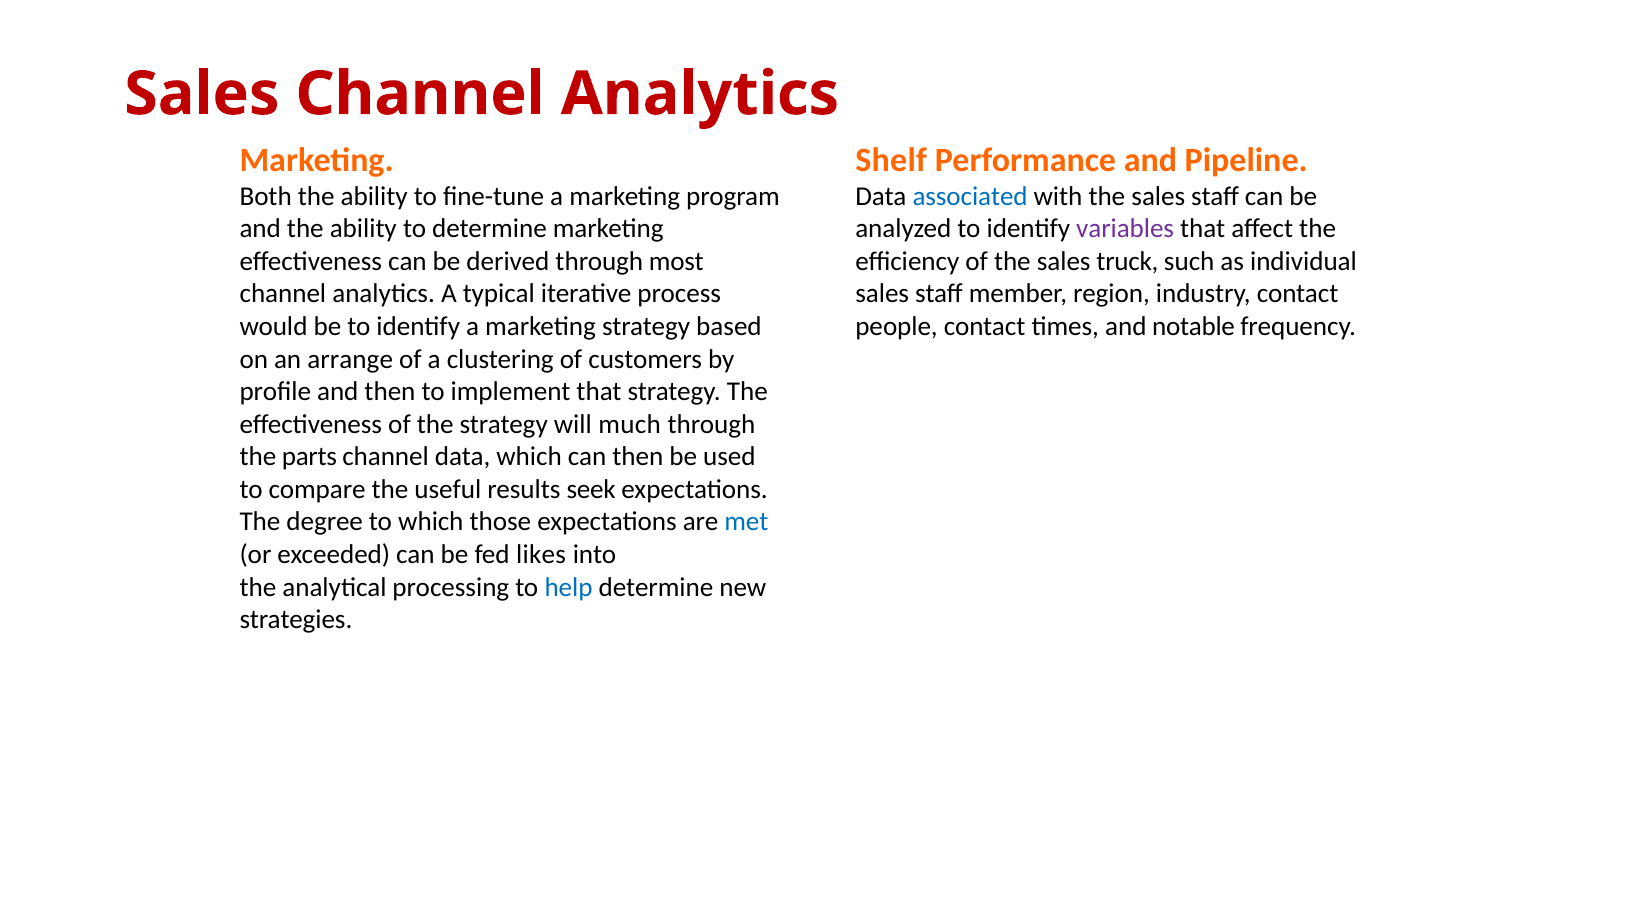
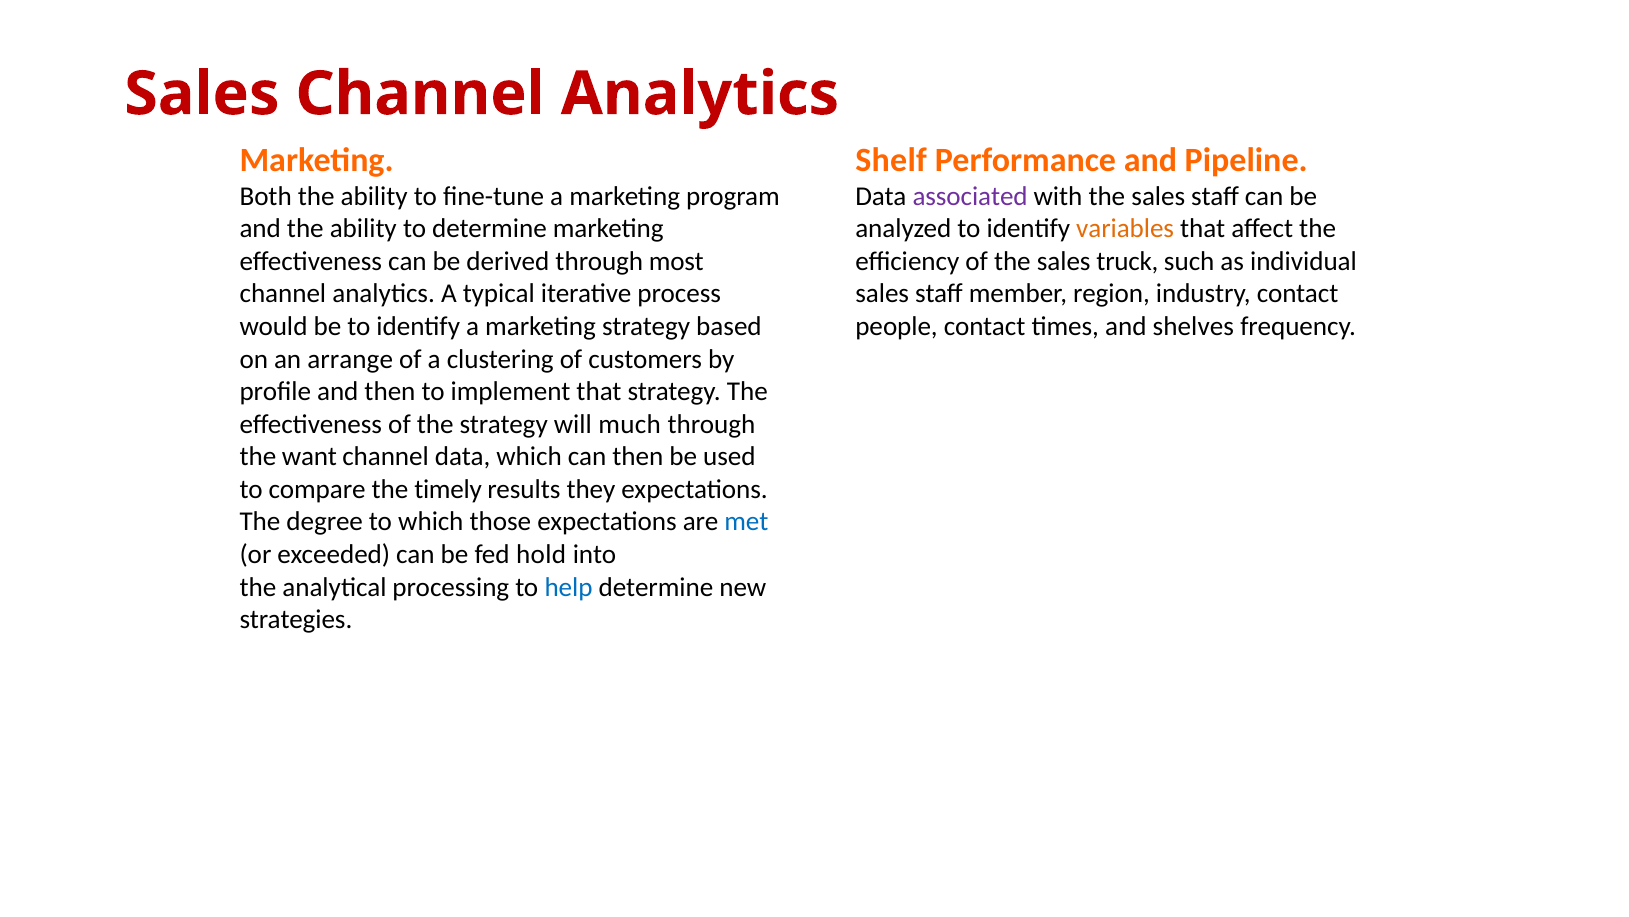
associated colour: blue -> purple (970, 196)
variables colour: purple -> orange (1125, 228)
notable: notable -> shelves (1193, 326)
parts: parts -> want (309, 456)
useful: useful -> timely (448, 489)
seek: seek -> they (591, 489)
likes: likes -> hold (541, 554)
